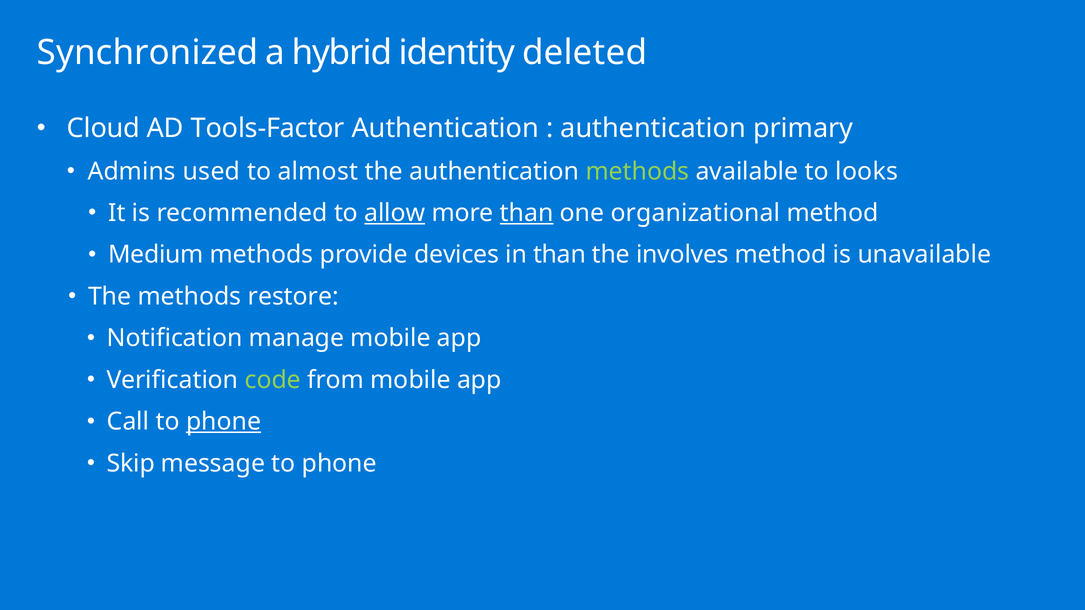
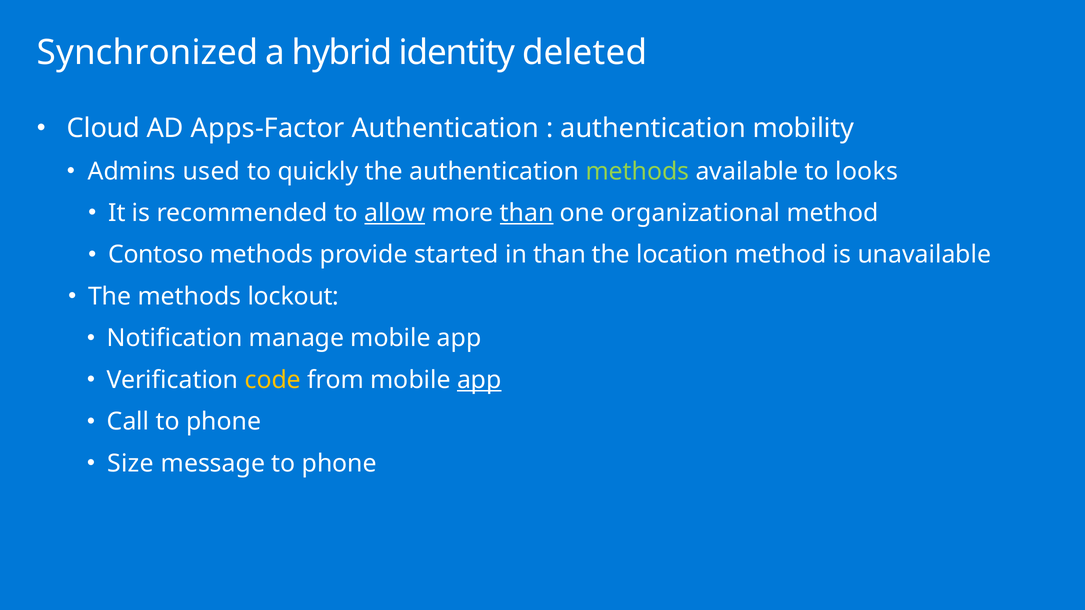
Tools-Factor: Tools-Factor -> Apps-Factor (268, 128)
primary: primary -> mobility (803, 128)
almost: almost -> quickly (318, 171)
Medium: Medium -> Contoso (156, 255)
devices: devices -> started (456, 255)
involves: involves -> location (682, 255)
restore: restore -> lockout (293, 297)
code colour: light green -> yellow (273, 380)
app underline: none -> present (479, 380)
phone underline: present -> none (224, 422)
Skip: Skip -> Size (131, 464)
